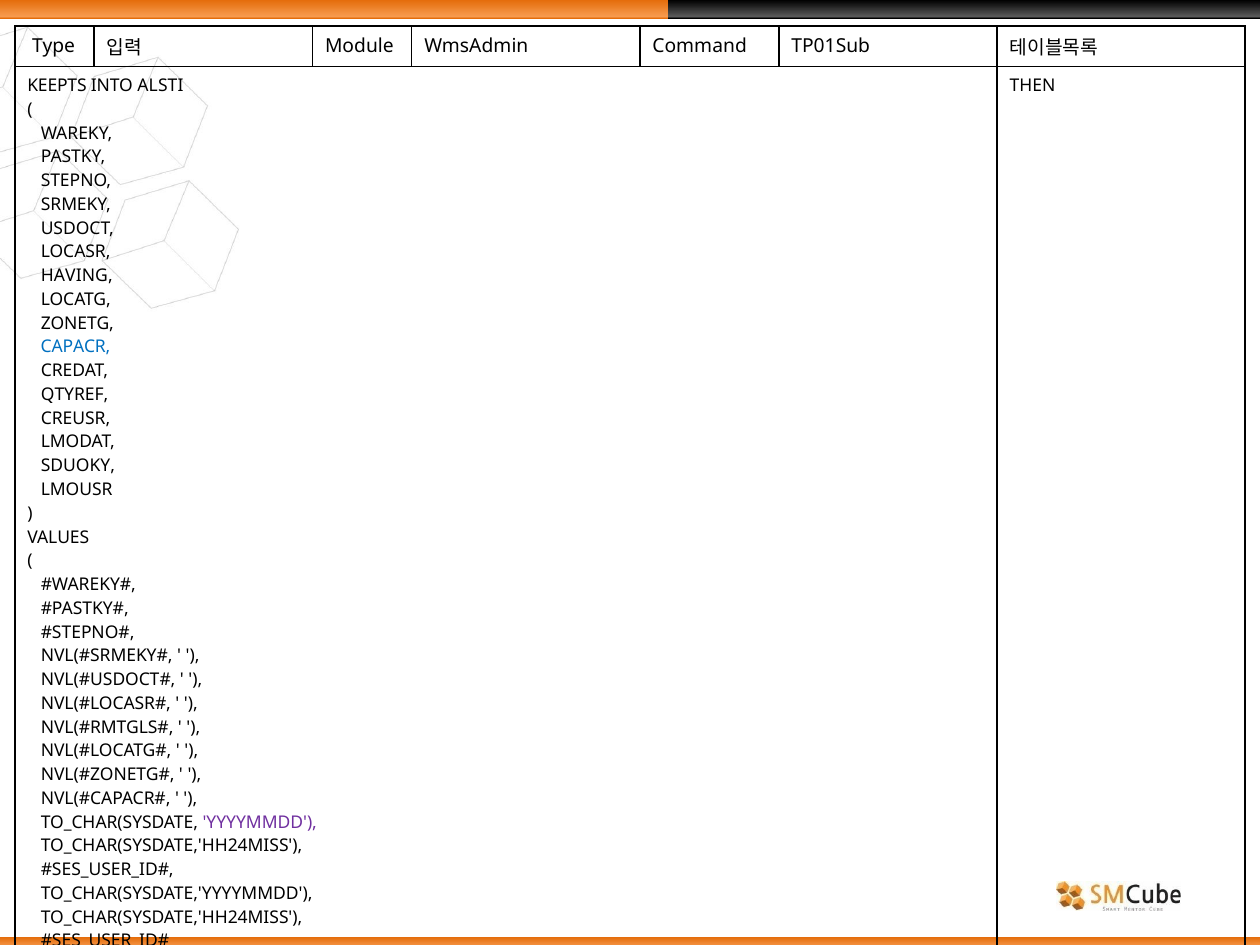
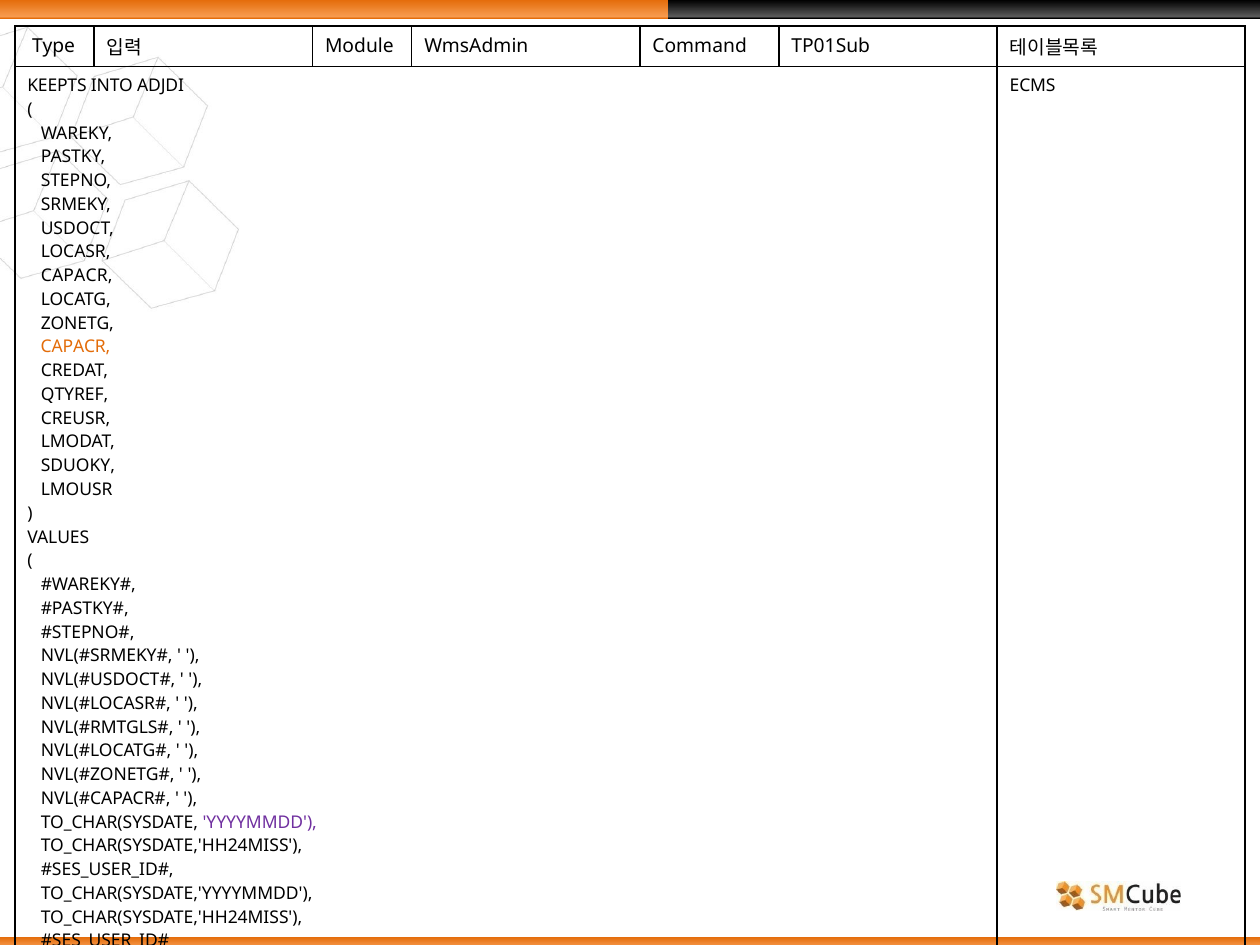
ALSTI: ALSTI -> ADJDI (161, 86)
THEN: THEN -> ECMS (1033, 86)
HAVING: HAVING -> CAPACR (77, 276)
CAPACR colour: blue -> orange (76, 347)
